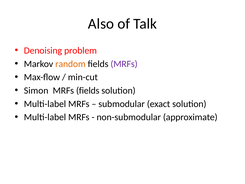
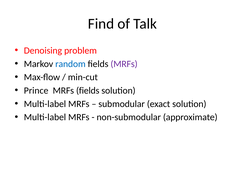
Also: Also -> Find (101, 24)
random colour: orange -> blue (70, 64)
Simon: Simon -> Prince (36, 90)
